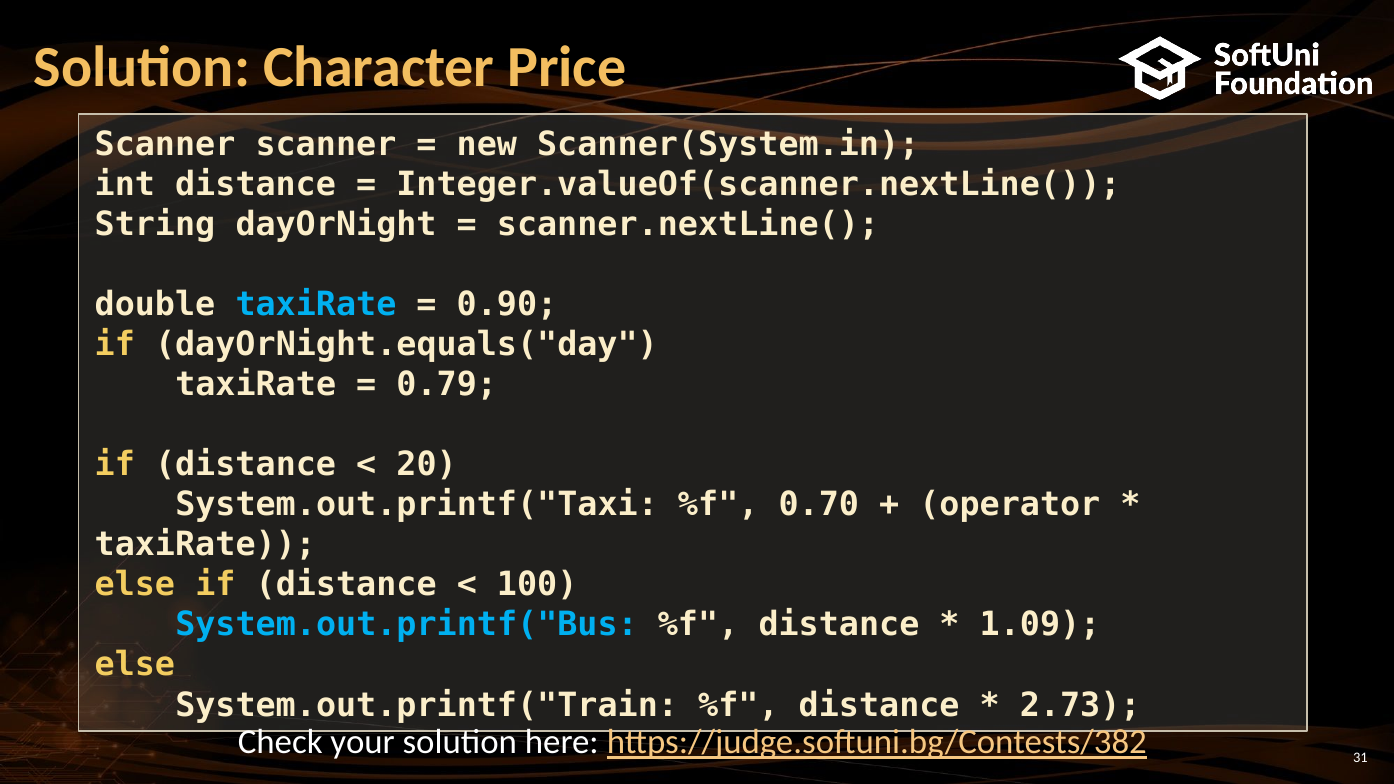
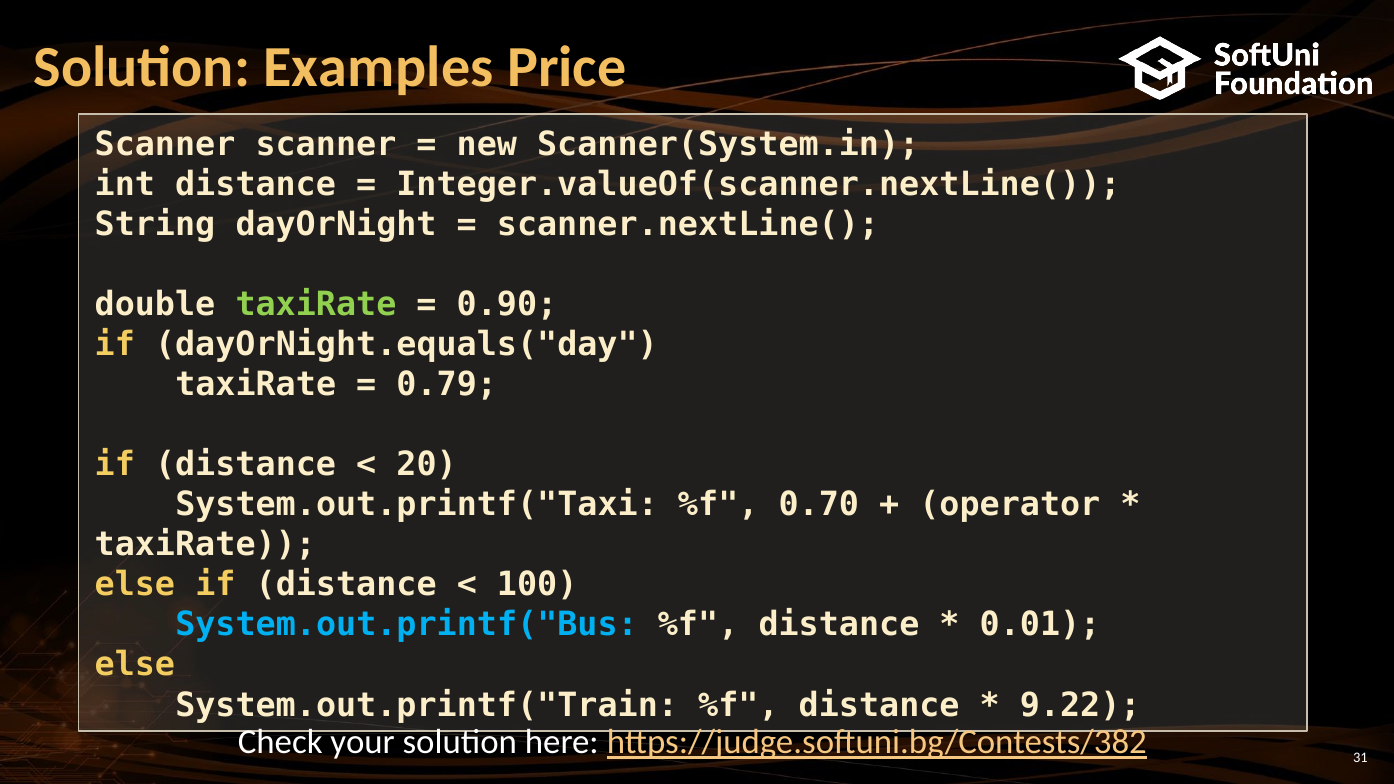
Character: Character -> Examples (378, 68)
taxiRate colour: light blue -> light green (316, 305)
1.09: 1.09 -> 0.01 (1040, 625)
2.73: 2.73 -> 9.22 (1080, 705)
